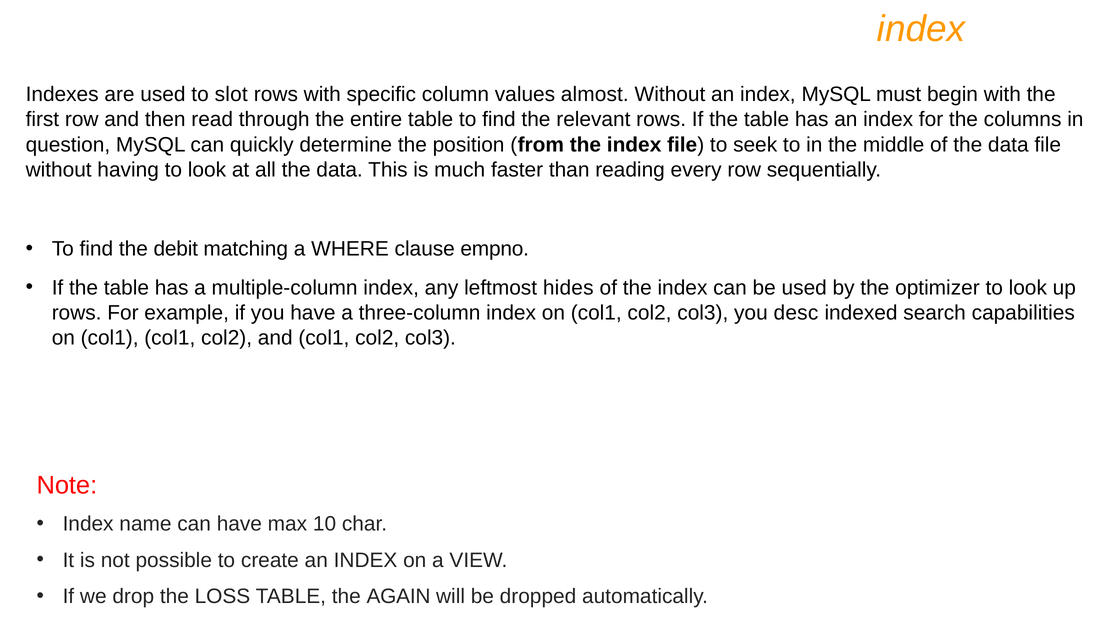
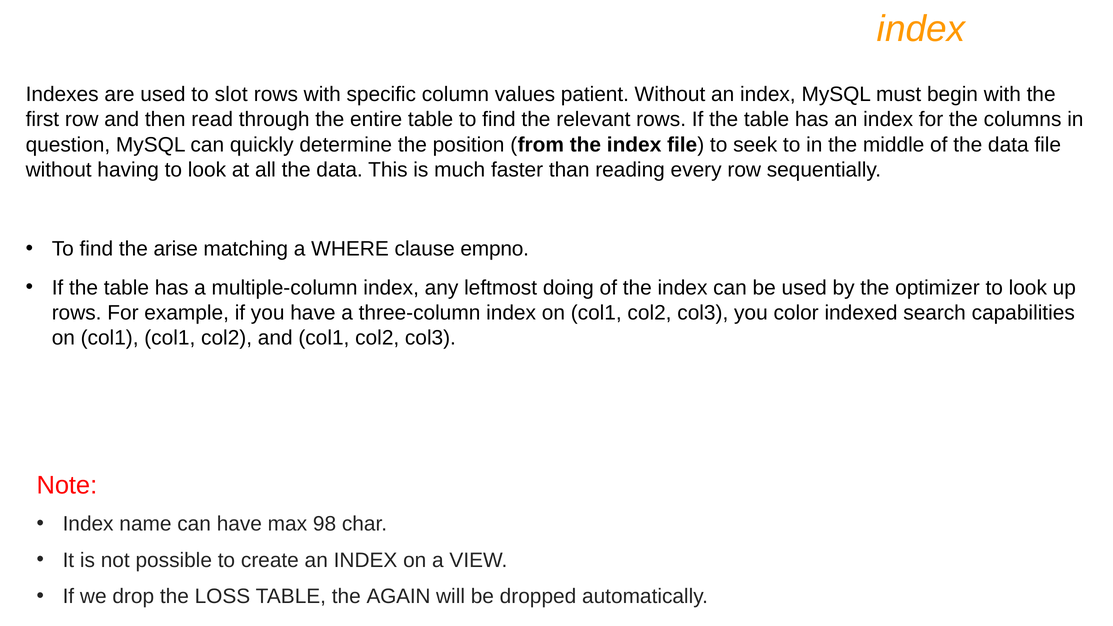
almost: almost -> patient (595, 95)
debit: debit -> arise (176, 249)
hides: hides -> doing (568, 288)
desc: desc -> color (796, 313)
10: 10 -> 98 (325, 524)
